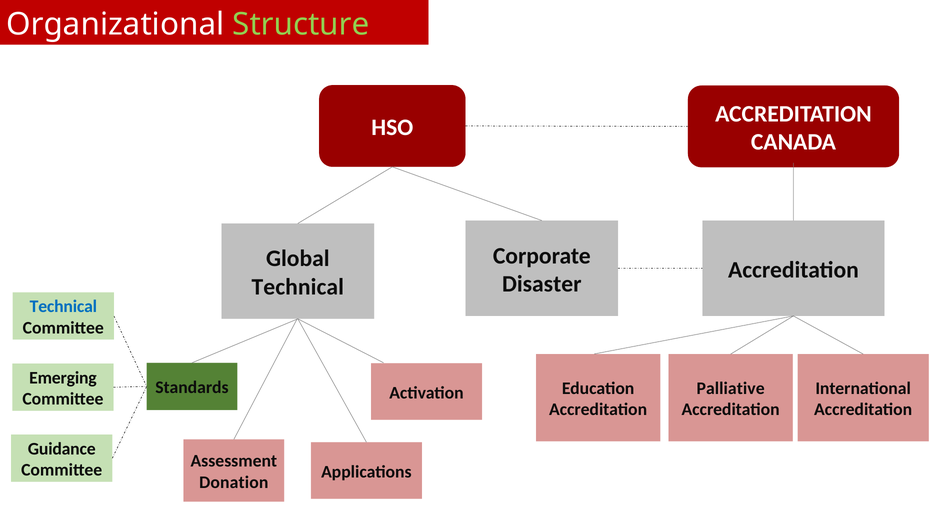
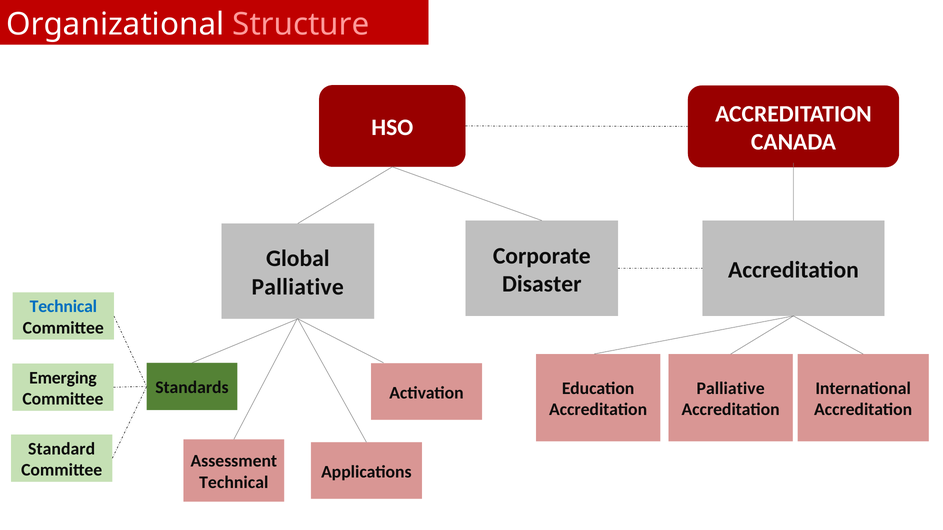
Structure colour: light green -> pink (301, 25)
Technical: Technical -> Palliative (298, 287)
Guidance: Guidance -> Standard (62, 449)
Donation: Donation -> Technical (234, 483)
